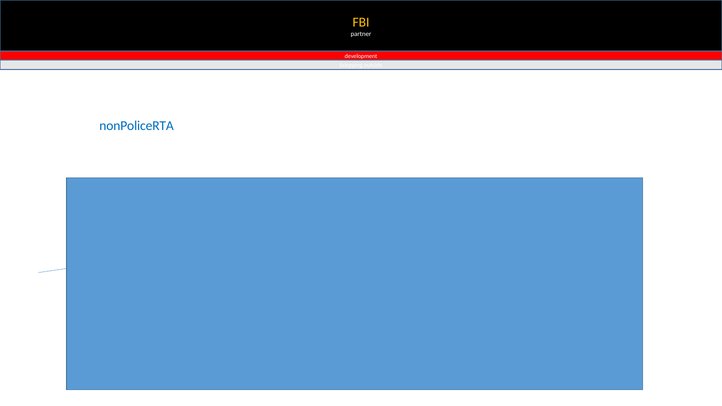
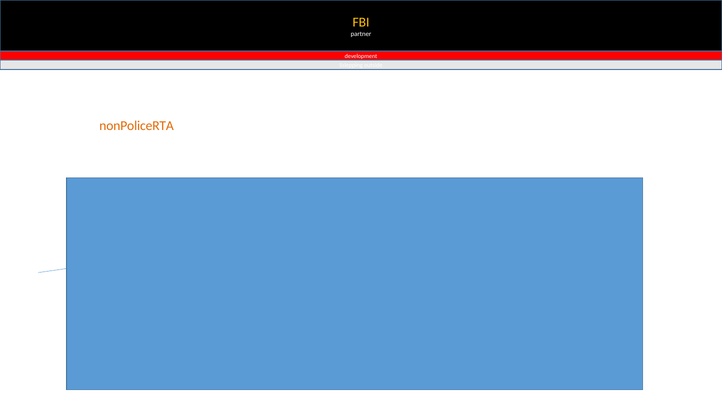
nonPoliceRTA colour: blue -> orange (137, 126)
